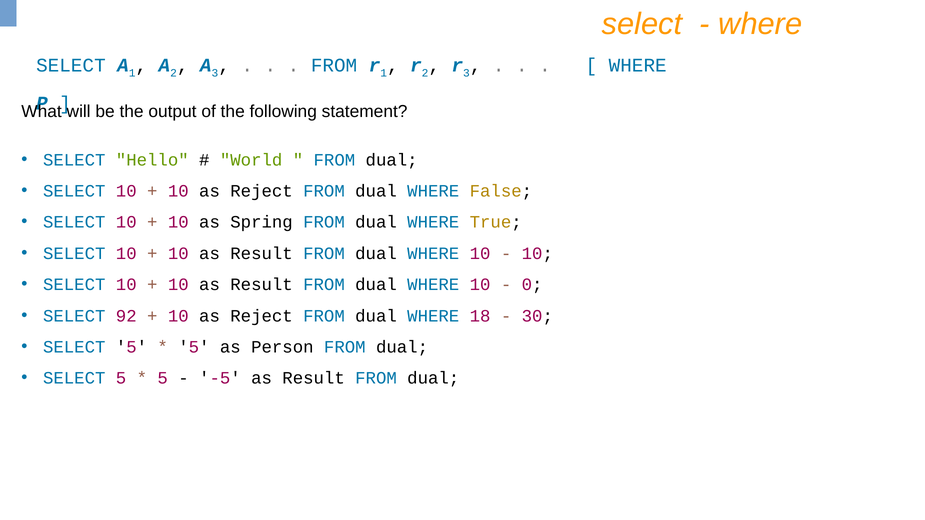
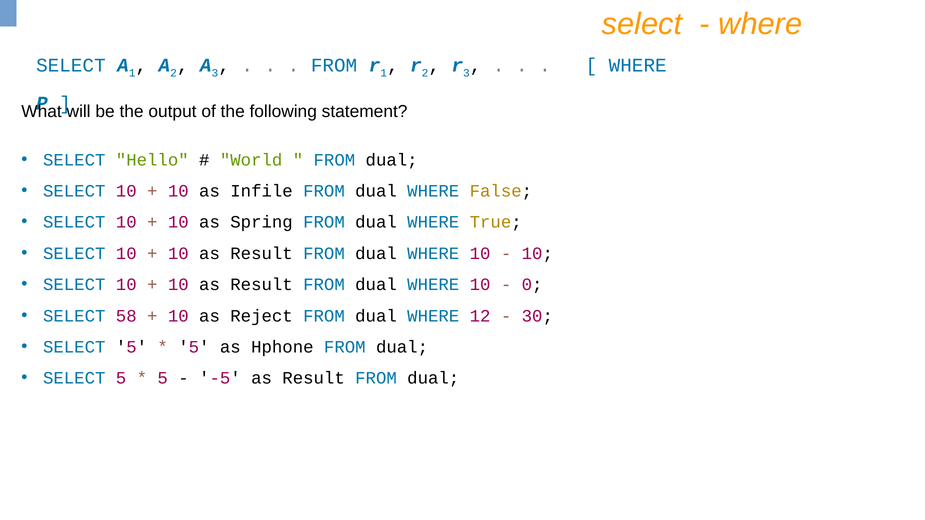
Reject: Reject -> Infile (262, 191)
92: 92 -> 58 (126, 316)
18: 18 -> 12 (480, 316)
Person: Person -> Hphone (282, 347)
